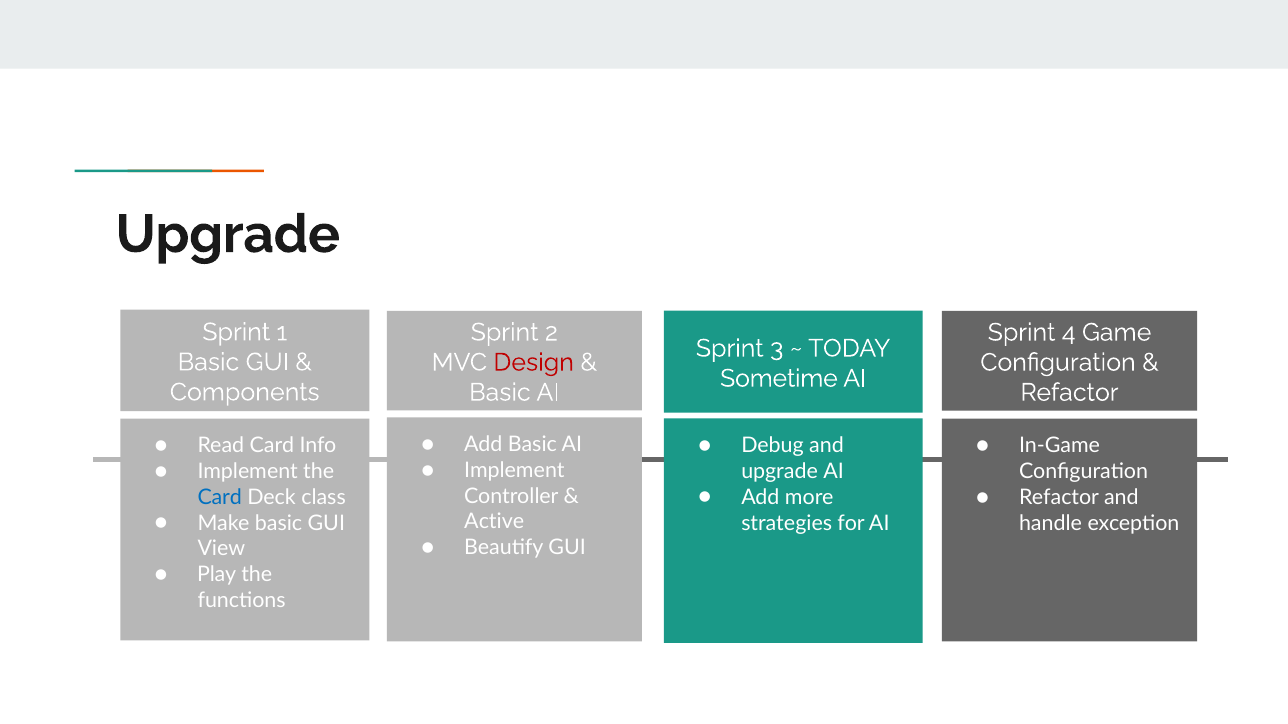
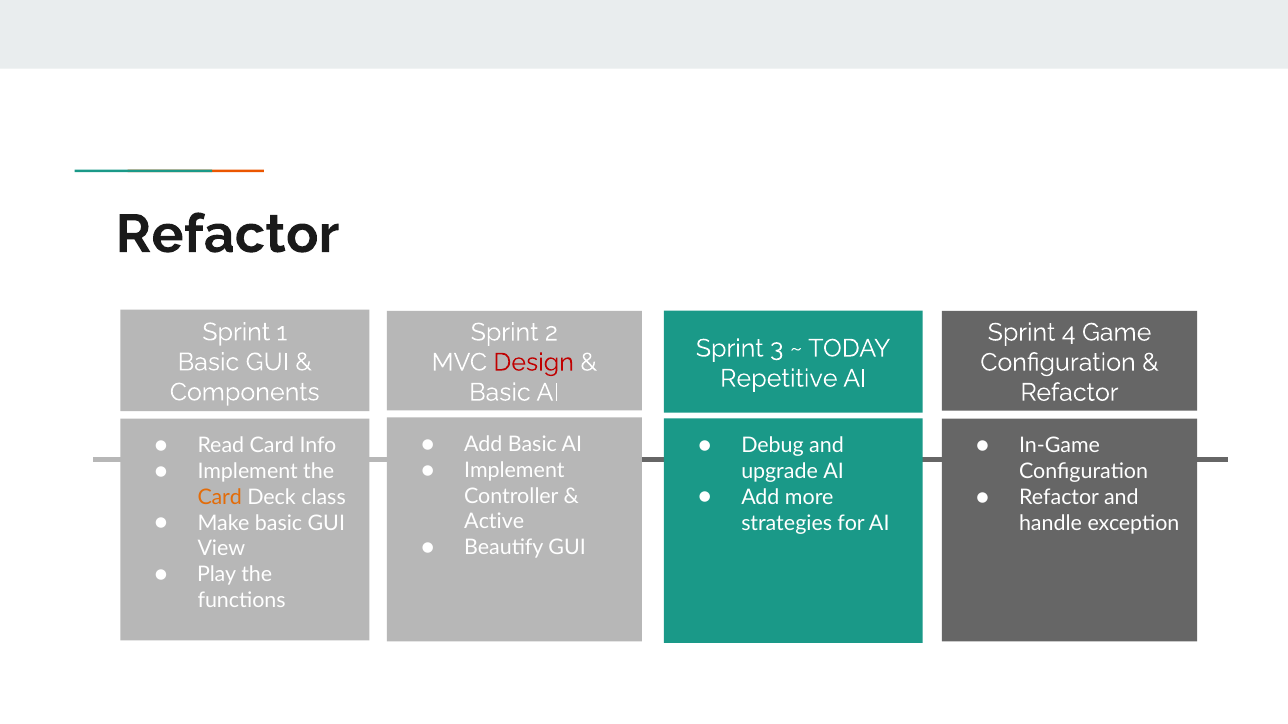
Upgrade: Upgrade -> Refactor (228, 235)
Sometime: Sometime -> Repetitive (779, 379)
Card colour: blue -> orange (220, 498)
